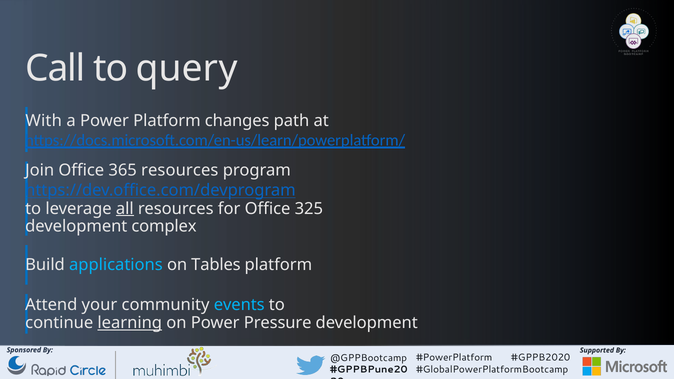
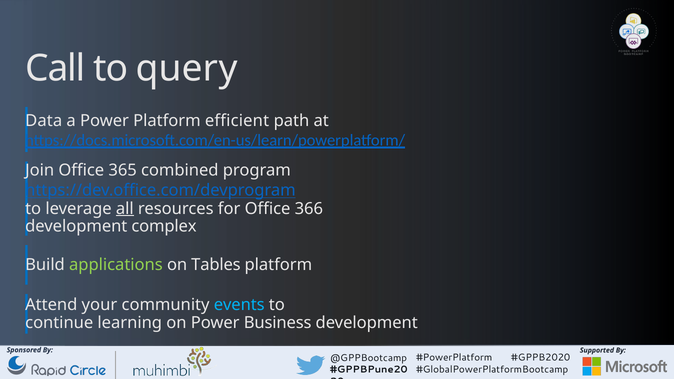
With: With -> Data (44, 121)
changes: changes -> efficient (237, 121)
365 resources: resources -> combined (180, 171)
325: 325 -> 366 (309, 209)
applications colour: light blue -> light green (116, 265)
learning underline: present -> none (130, 323)
Pressure: Pressure -> Business (278, 323)
